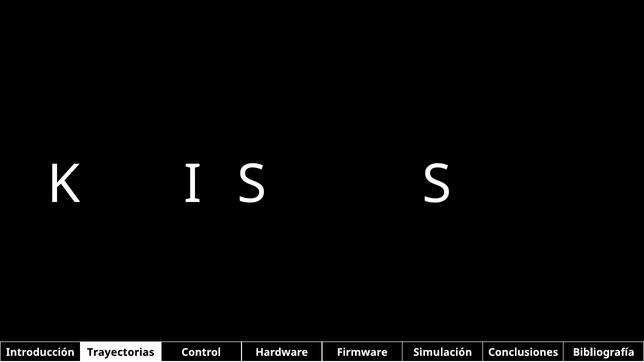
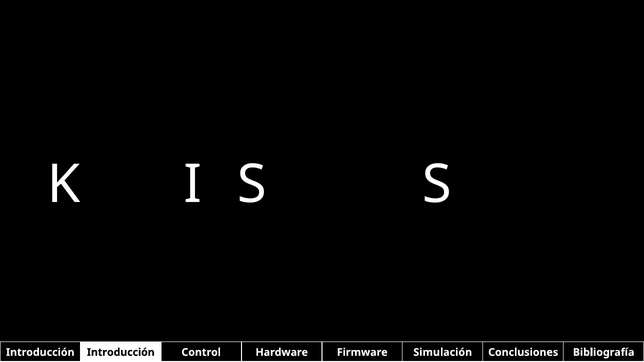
Introducción Trayectorias: Trayectorias -> Introducción (121, 353)
